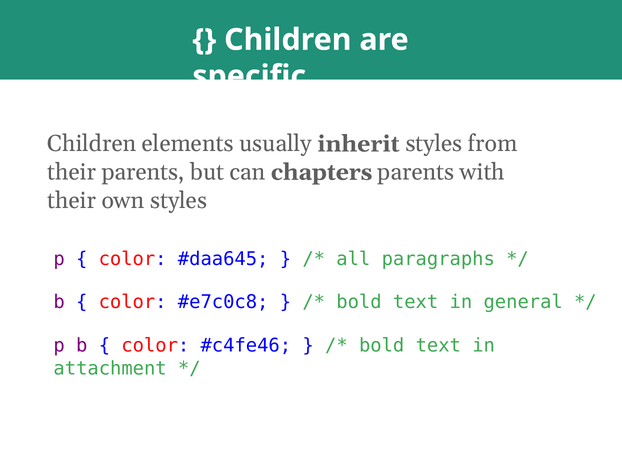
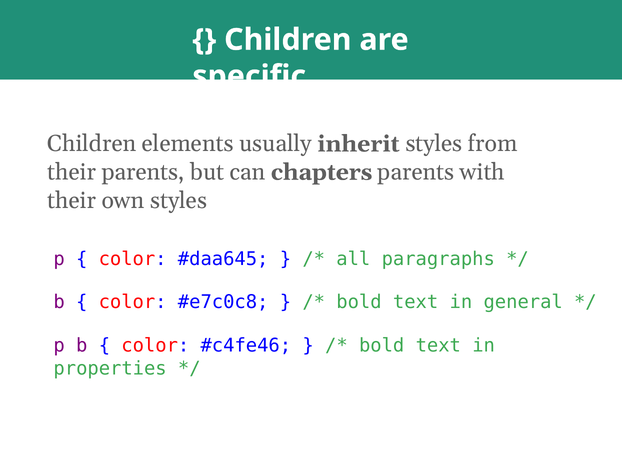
attachment: attachment -> properties (110, 368)
